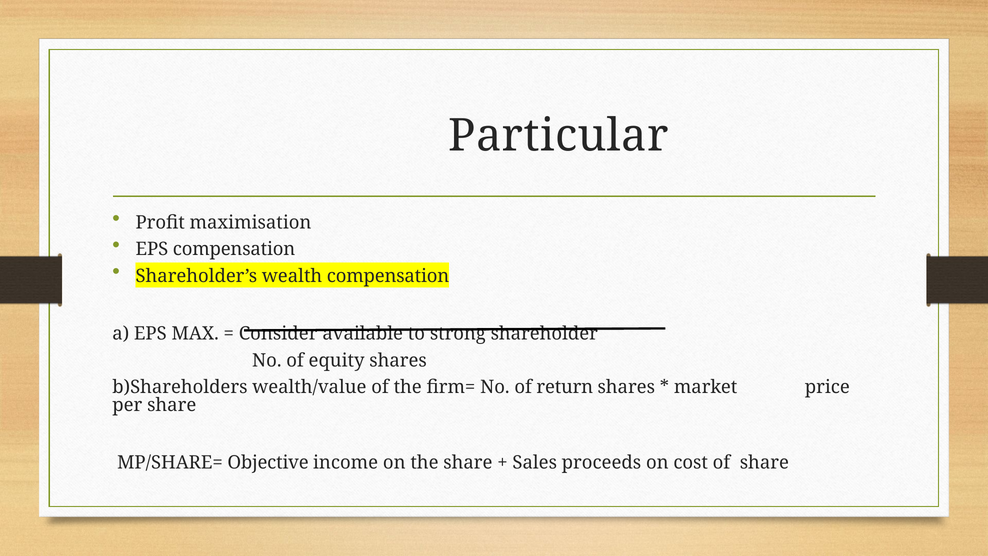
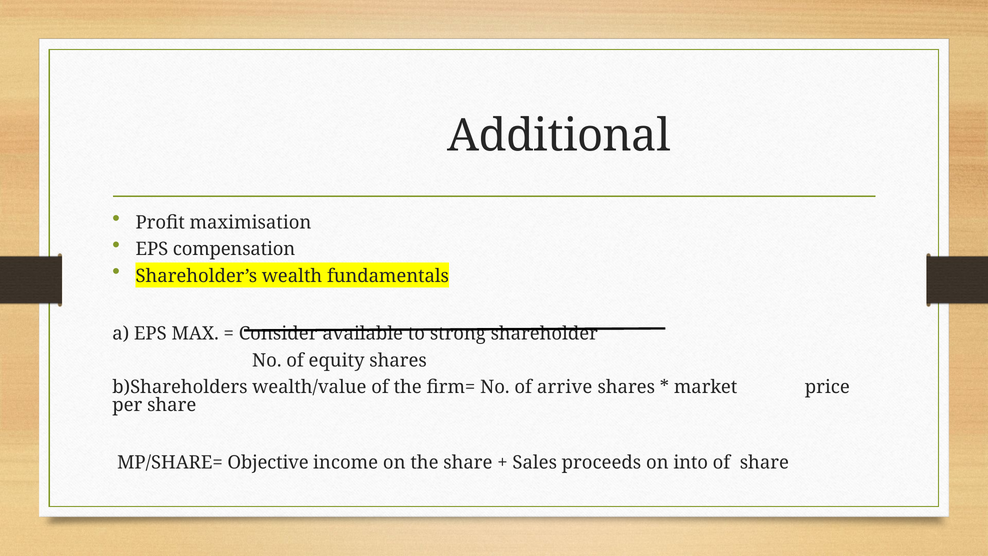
Particular: Particular -> Additional (559, 136)
wealth compensation: compensation -> fundamentals (388, 276)
return: return -> arrive (565, 387)
cost: cost -> into (691, 463)
